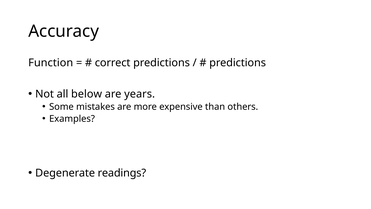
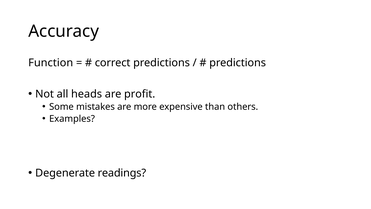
below: below -> heads (87, 94)
years: years -> profit (140, 94)
